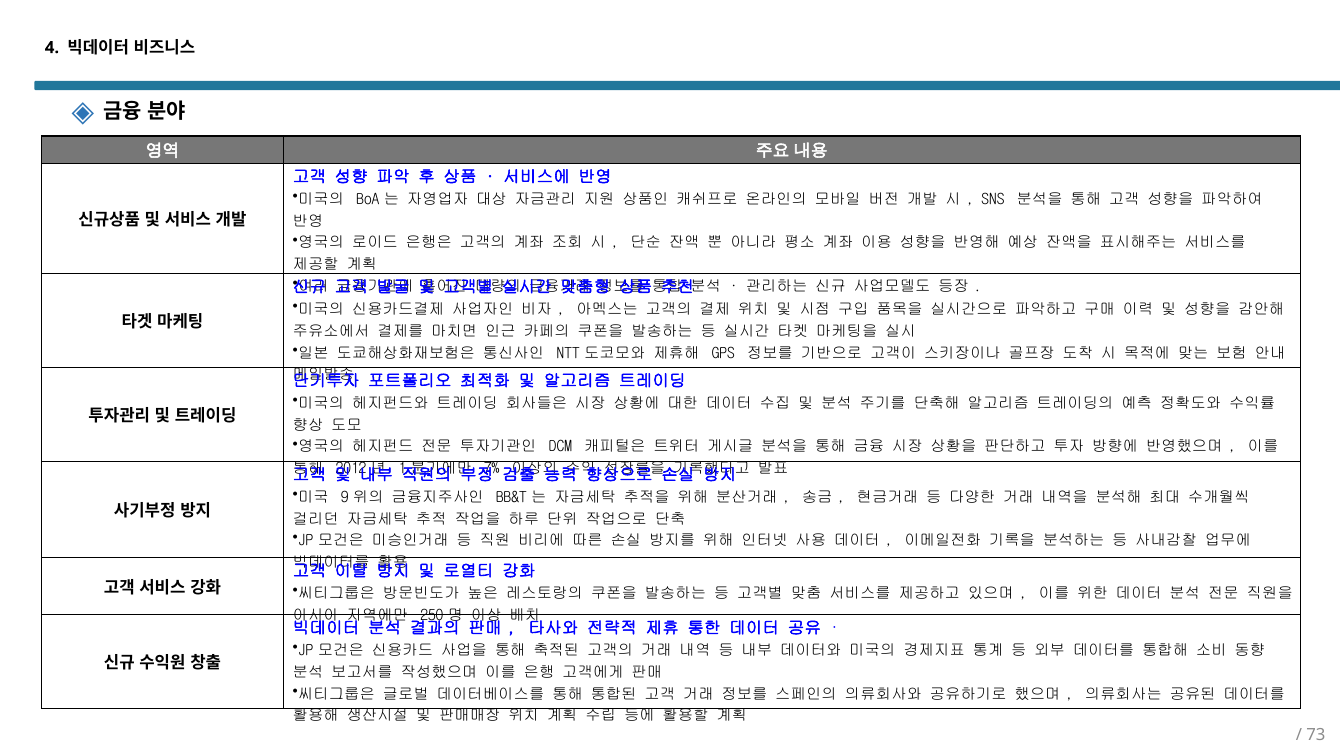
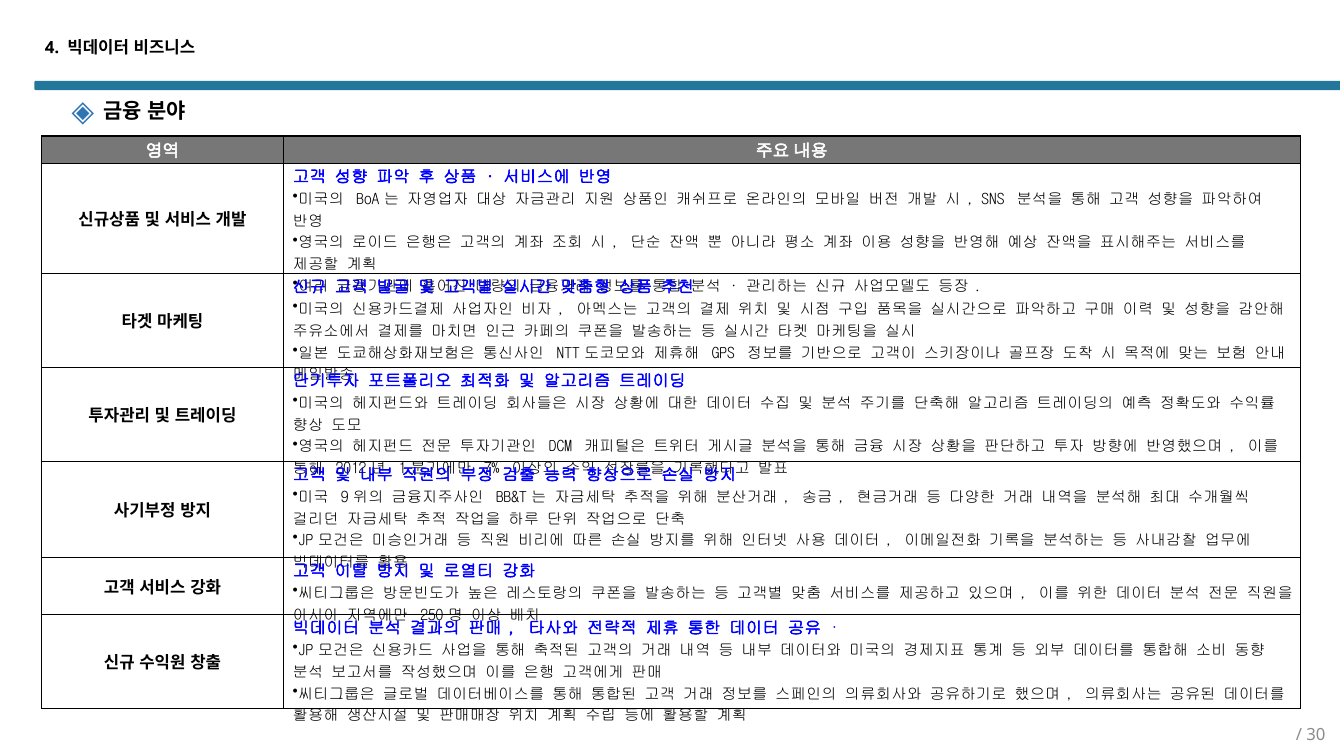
73: 73 -> 30 (1316, 734)
